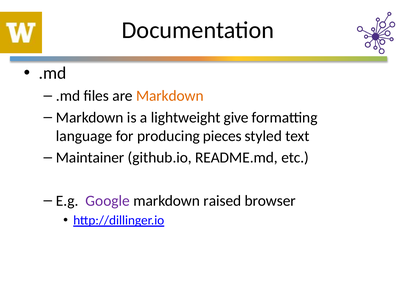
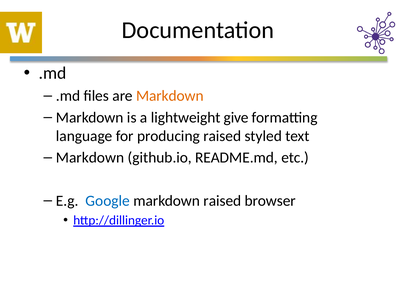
producing pieces: pieces -> raised (222, 136)
Maintainer: Maintainer -> Markdown (90, 158)
Google colour: purple -> blue (108, 201)
